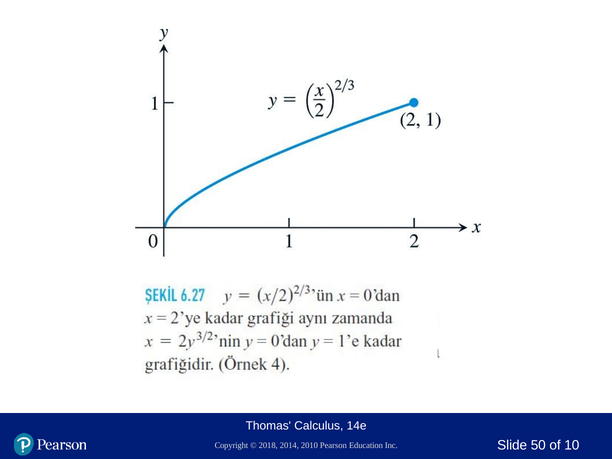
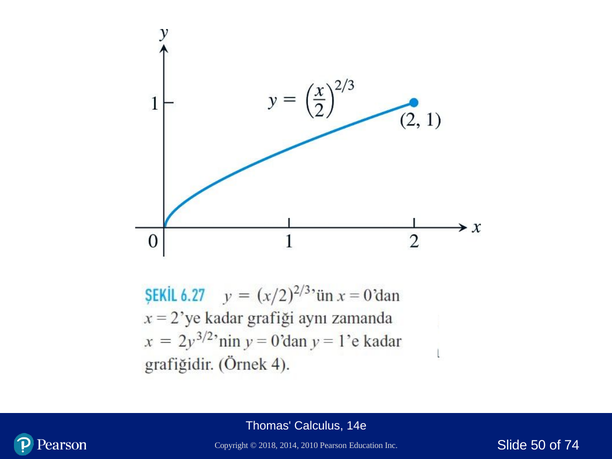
10: 10 -> 74 (572, 445)
